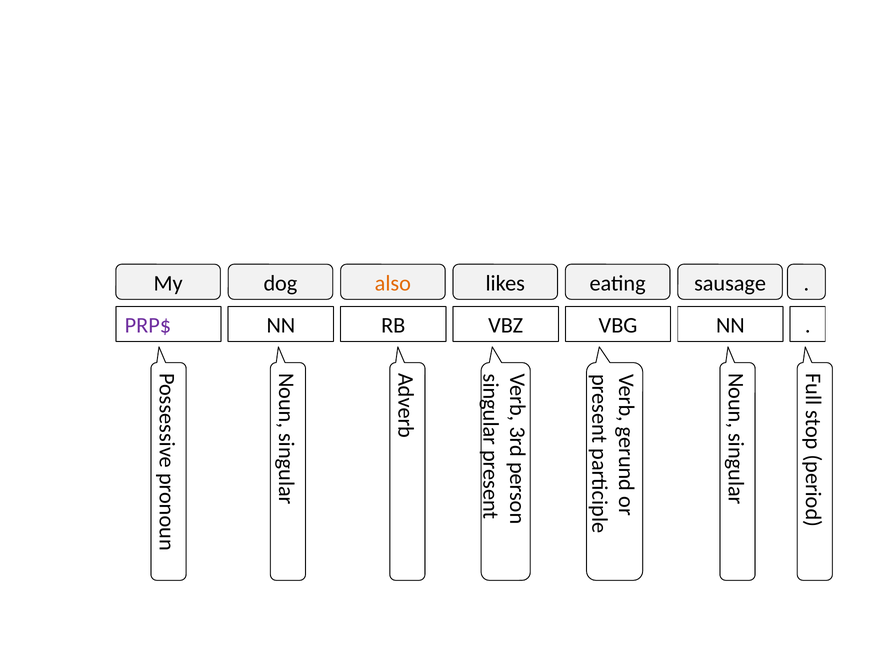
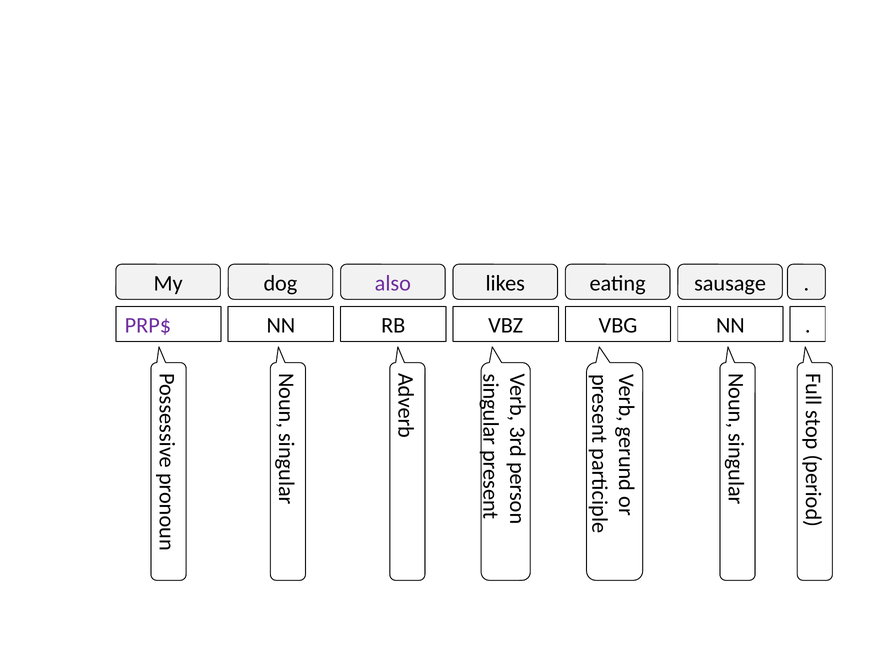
also colour: orange -> purple (393, 283)
